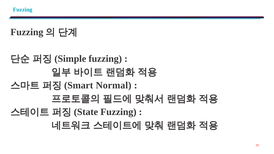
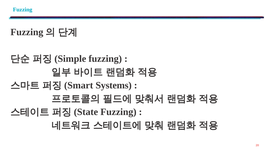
Normal: Normal -> Systems (114, 85)
